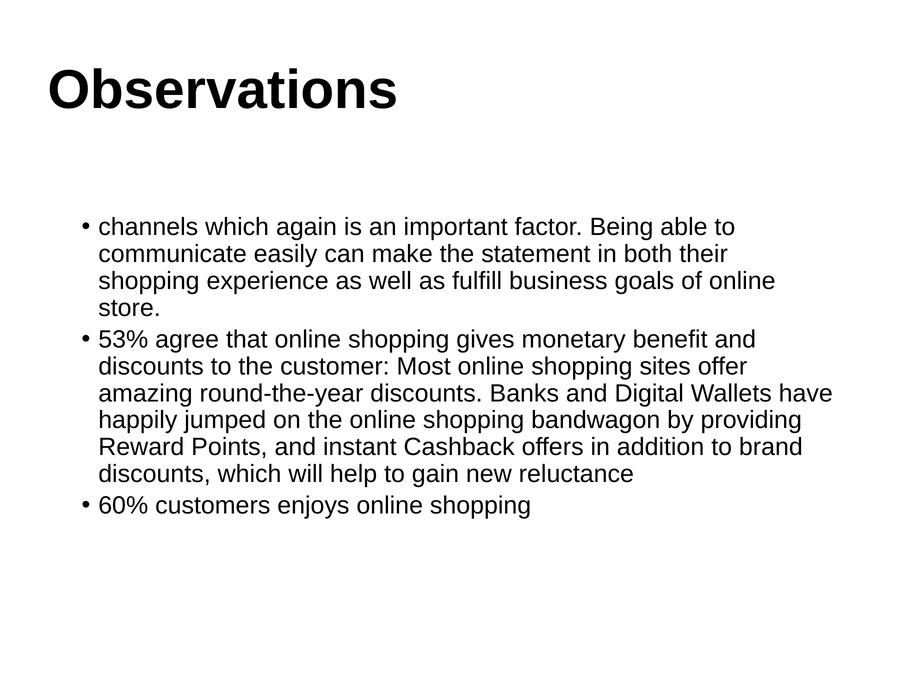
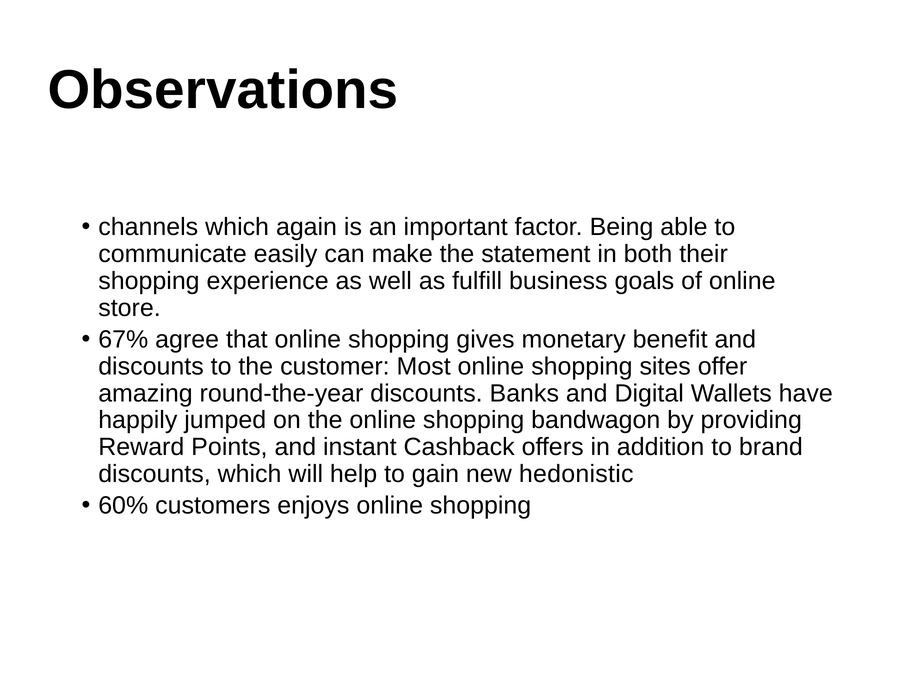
53%: 53% -> 67% (123, 340)
reluctance: reluctance -> hedonistic (576, 474)
